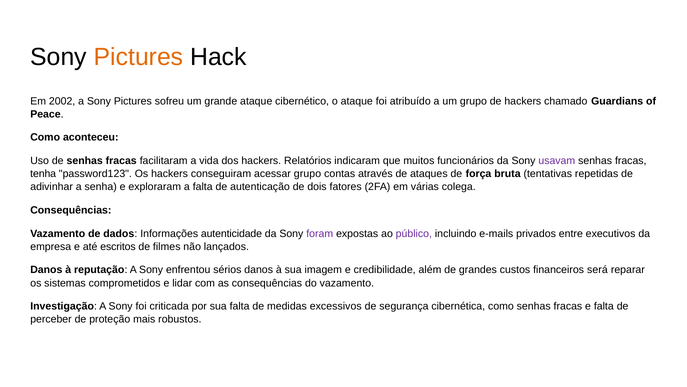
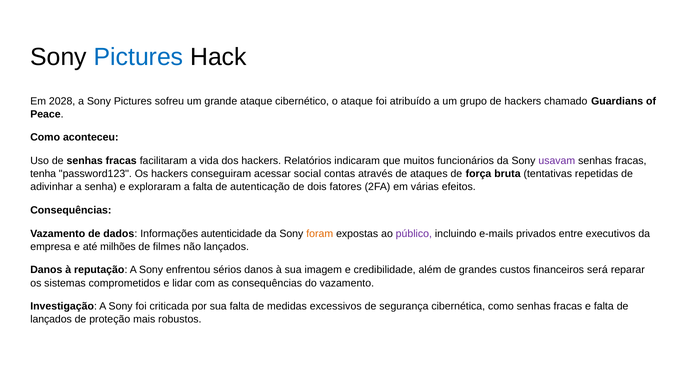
Pictures colour: orange -> blue (138, 57)
2002: 2002 -> 2028 (62, 101)
acessar grupo: grupo -> social (307, 174)
colega: colega -> efeitos (459, 187)
foram colour: purple -> orange (320, 233)
escritos: escritos -> milhões (118, 246)
perceber: perceber -> lançados (51, 319)
